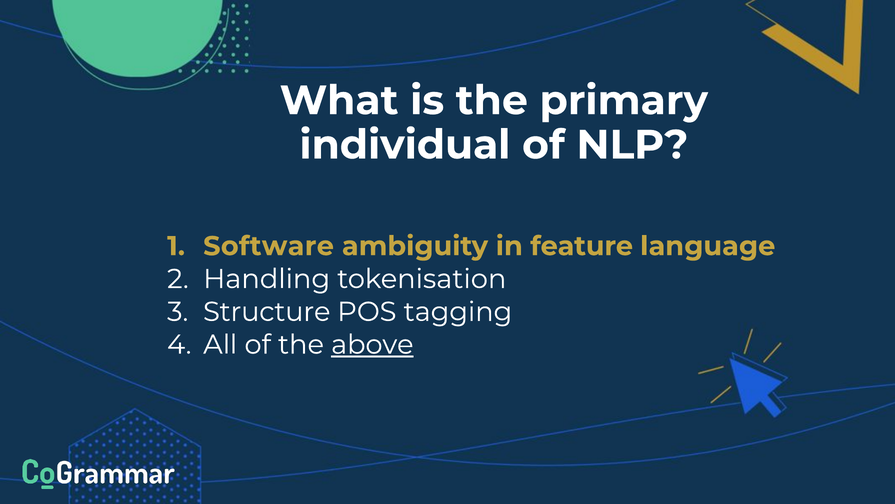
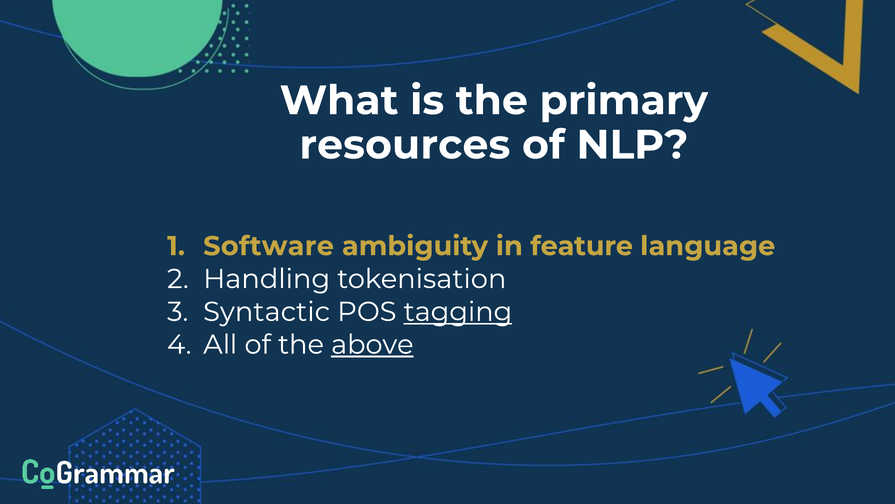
individual: individual -> resources (405, 145)
Structure: Structure -> Syntactic (267, 312)
tagging underline: none -> present (458, 312)
